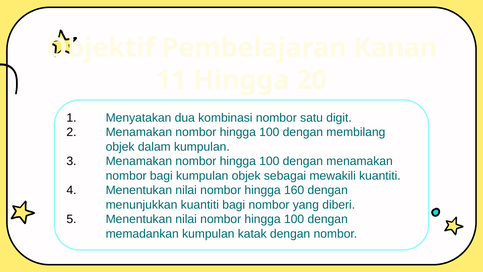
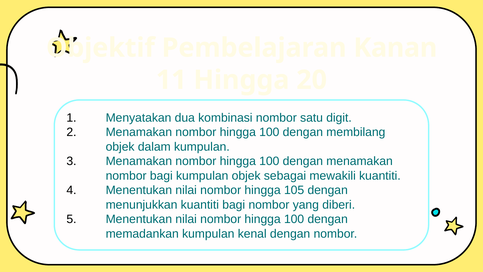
160: 160 -> 105 (294, 190)
katak: katak -> kenal (252, 234)
